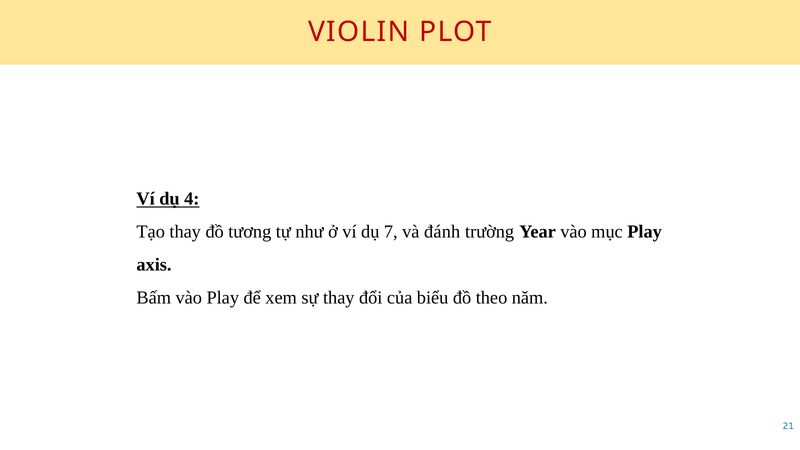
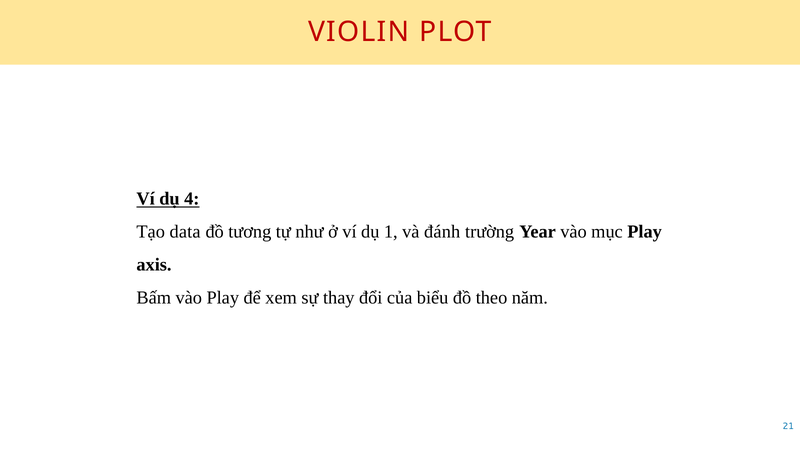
Tạo thay: thay -> data (185, 232)
7: 7 -> 1 (391, 232)
